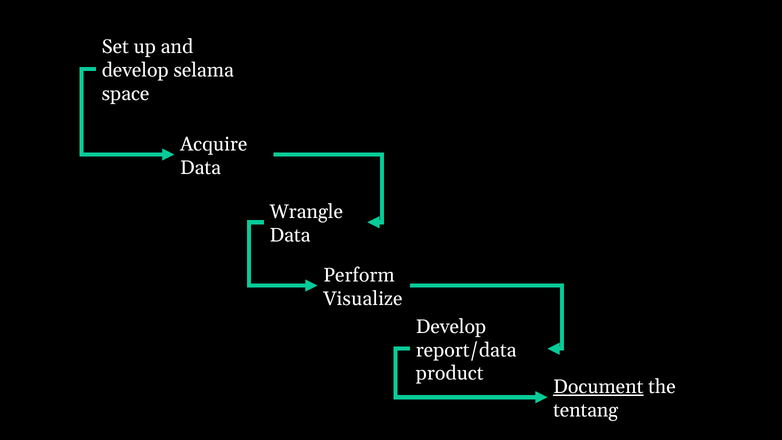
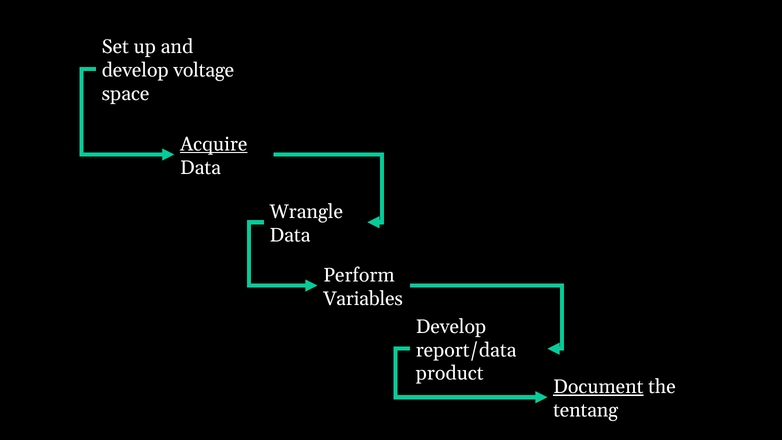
selama: selama -> voltage (204, 70)
Acquire underline: none -> present (214, 144)
Visualize: Visualize -> Variables (363, 299)
